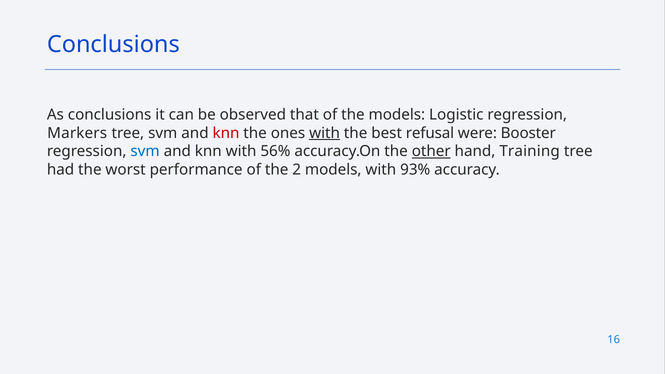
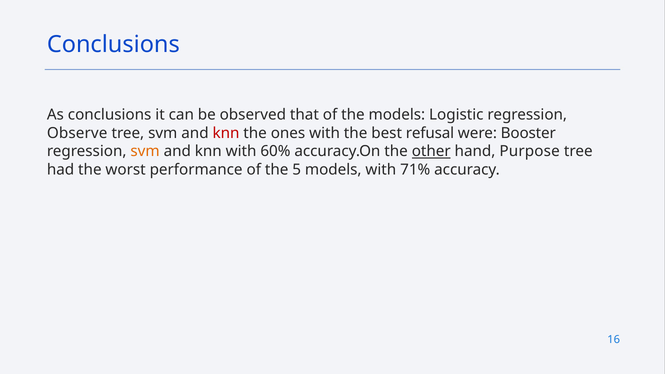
Markers: Markers -> Observe (77, 133)
with underline: present -> none (325, 133)
svm colour: blue -> orange (145, 151)
56%: 56% -> 60% (275, 151)
Training: Training -> Purpose (530, 151)
2: 2 -> 5 (297, 170)
93%: 93% -> 71% (415, 170)
